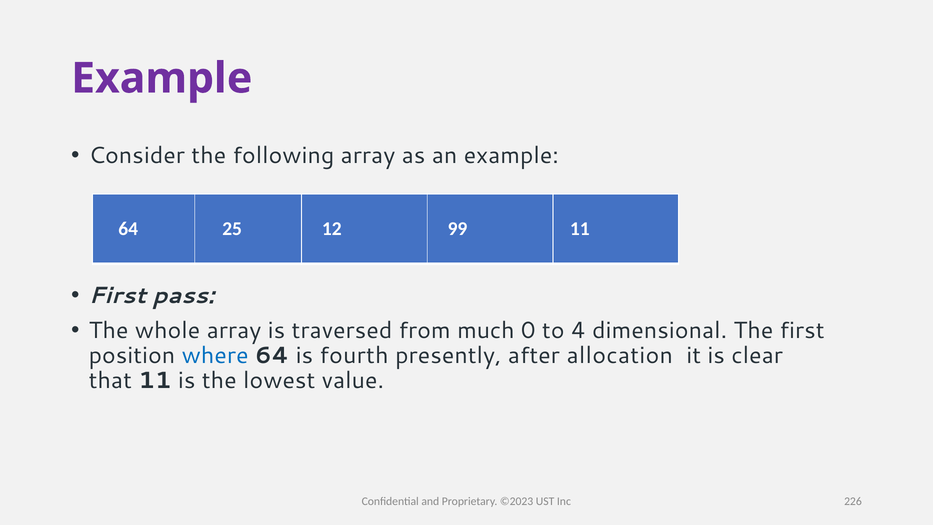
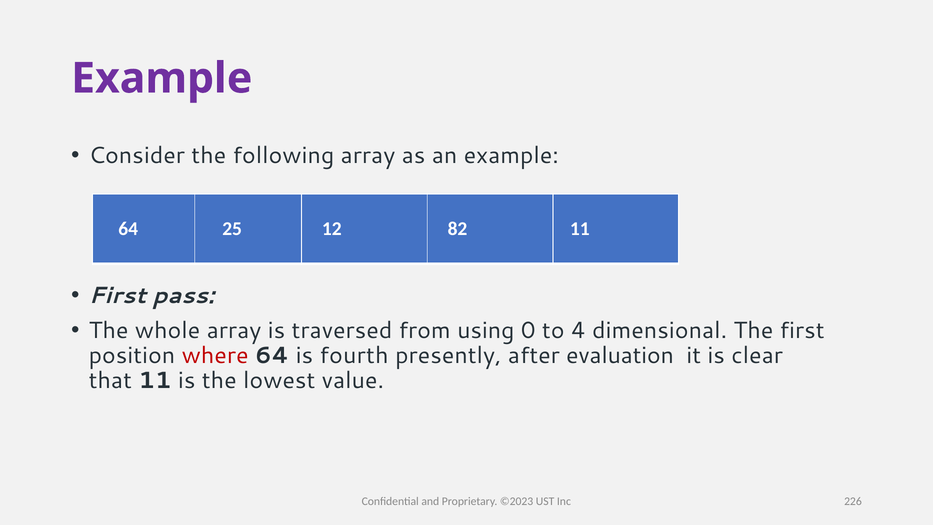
99: 99 -> 82 (457, 229)
much: much -> using (486, 330)
where colour: blue -> red (215, 355)
allocation: allocation -> evaluation (620, 355)
